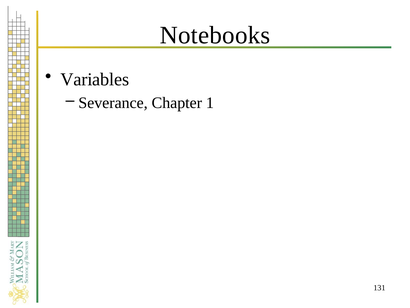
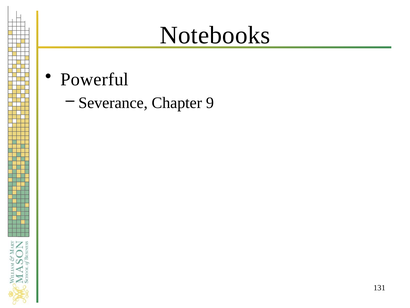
Variables: Variables -> Powerful (95, 79)
1: 1 -> 9 (210, 103)
